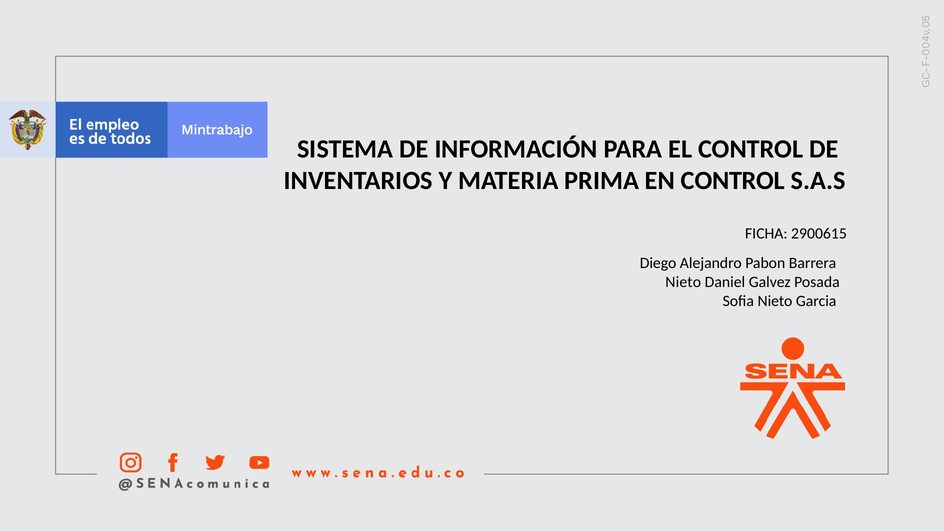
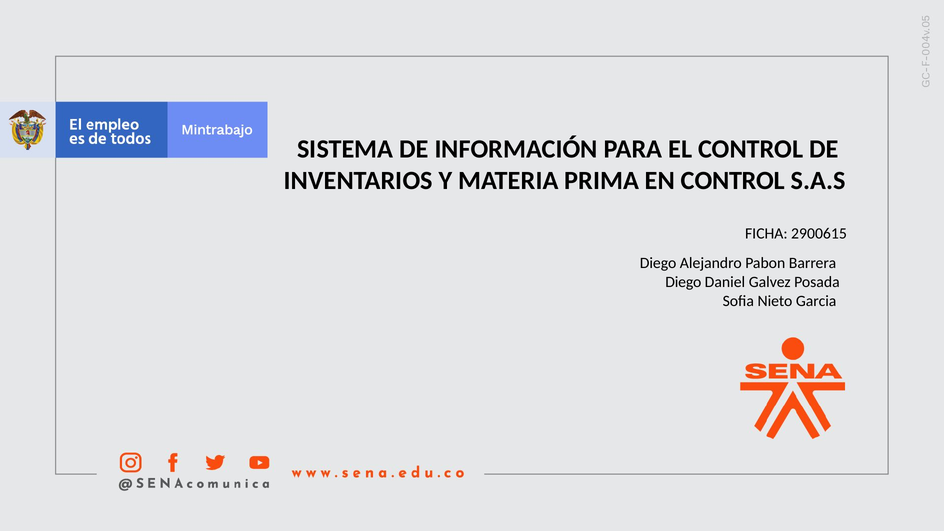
Nieto: Nieto -> Diego (683, 282)
